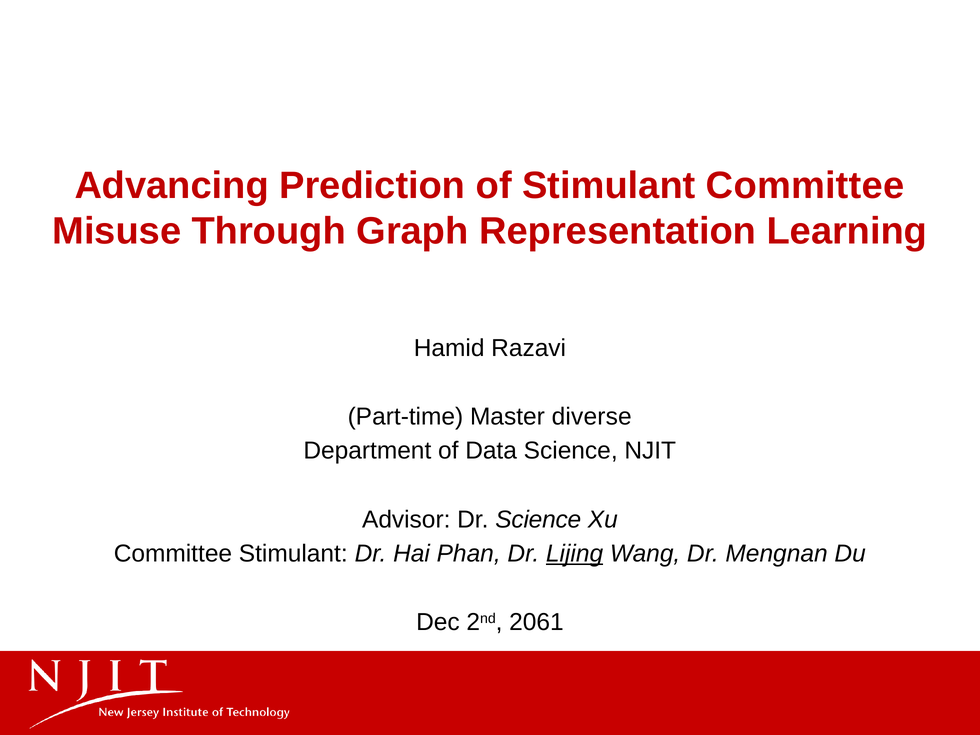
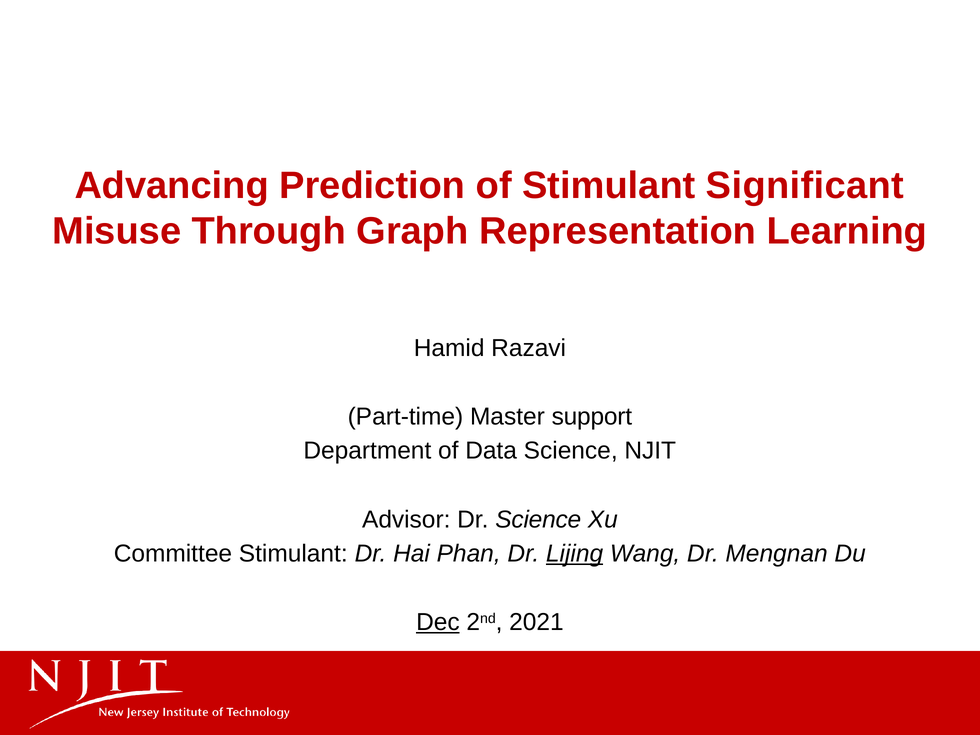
Stimulant Committee: Committee -> Significant (805, 186)
diverse: diverse -> support (592, 417)
Dec underline: none -> present (438, 622)
2061: 2061 -> 2021 (536, 622)
